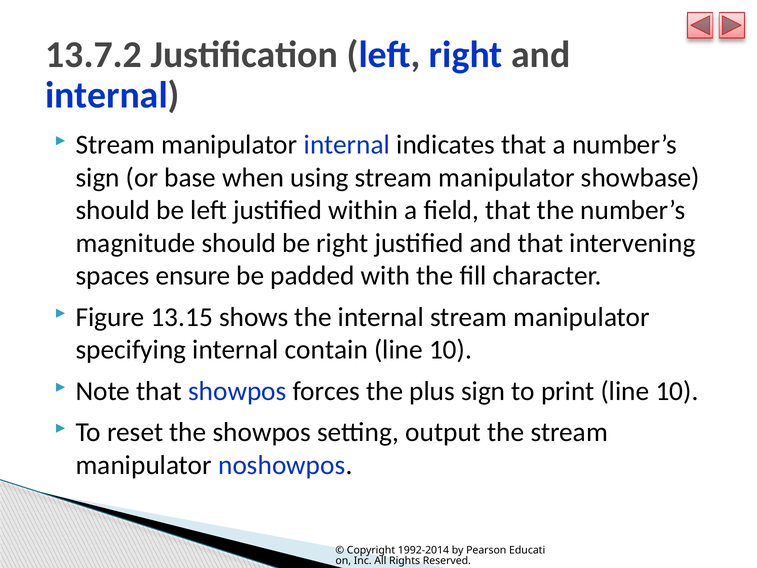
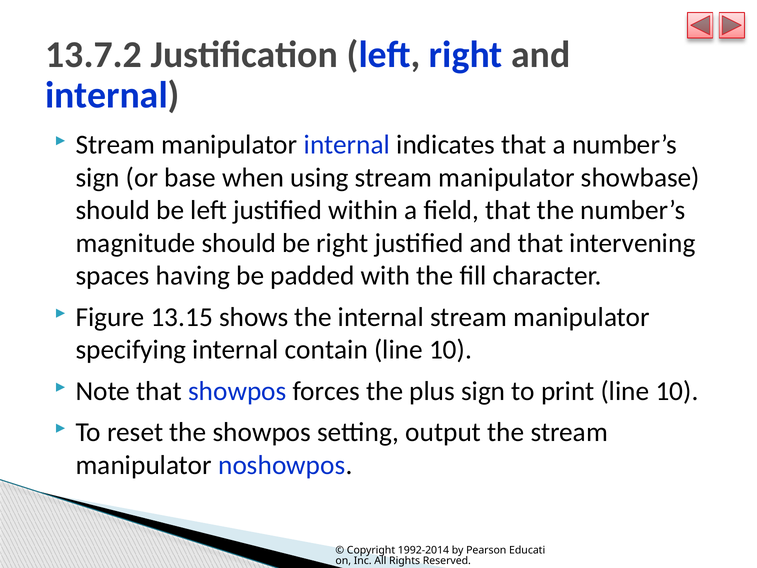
ensure: ensure -> having (193, 276)
